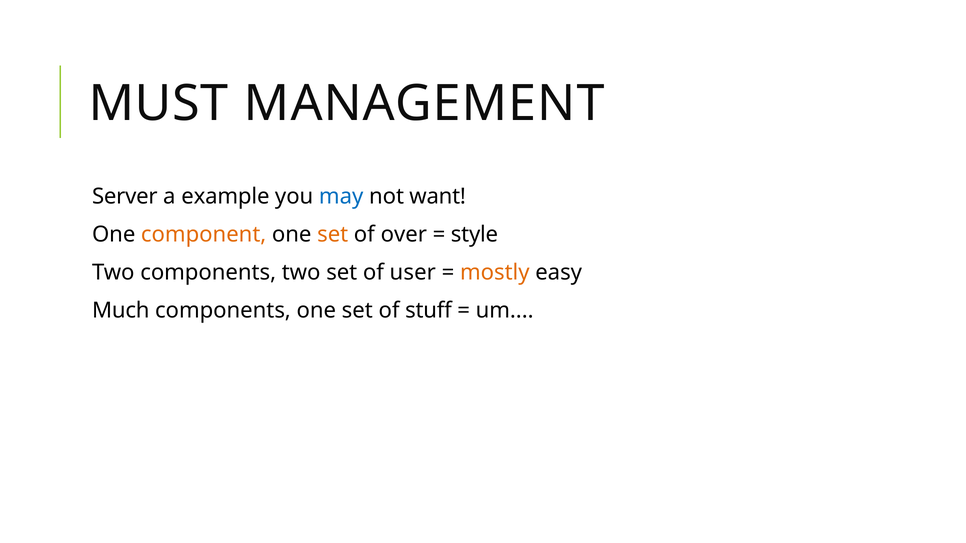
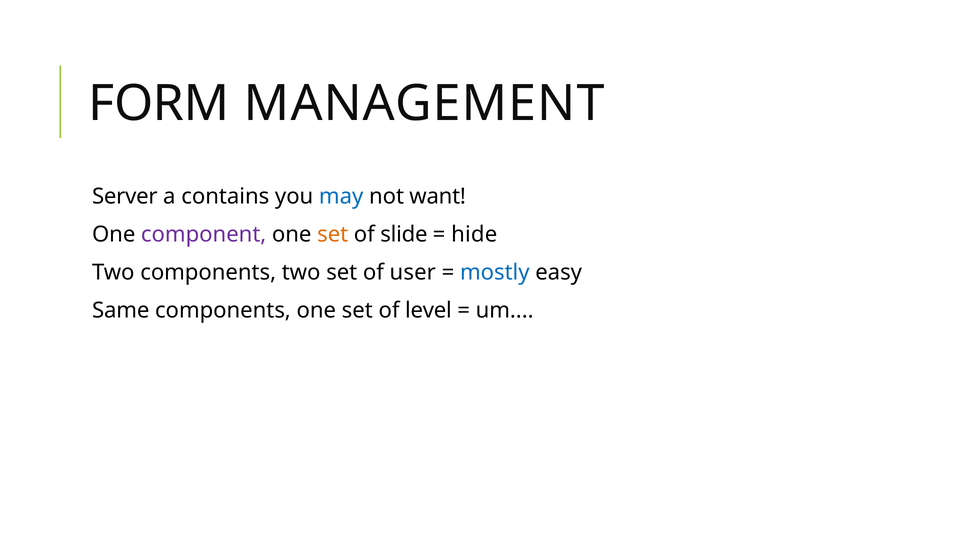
MUST: MUST -> FORM (159, 104)
example: example -> contains (225, 197)
component colour: orange -> purple (204, 235)
over: over -> slide (404, 235)
style: style -> hide (474, 235)
mostly colour: orange -> blue (495, 273)
Much: Much -> Same (121, 311)
stuff: stuff -> level (428, 311)
